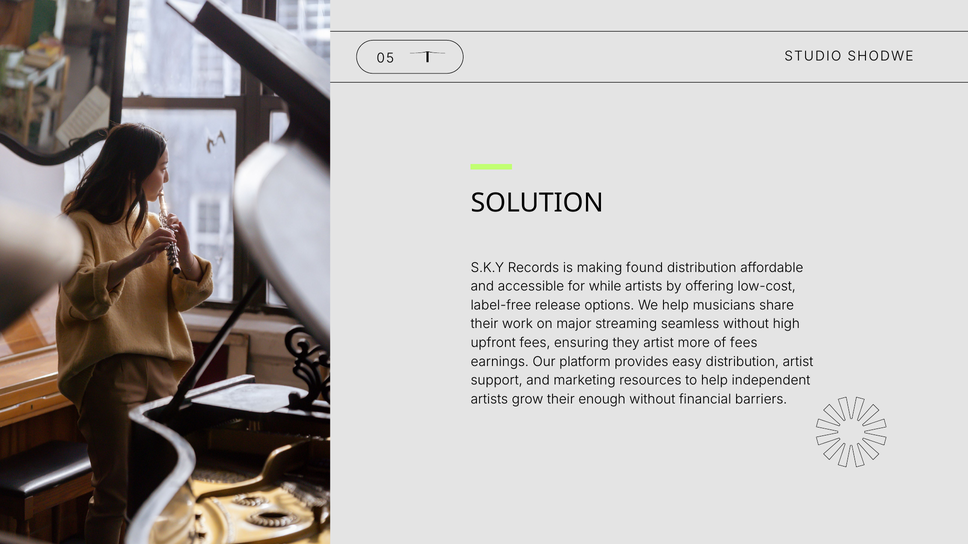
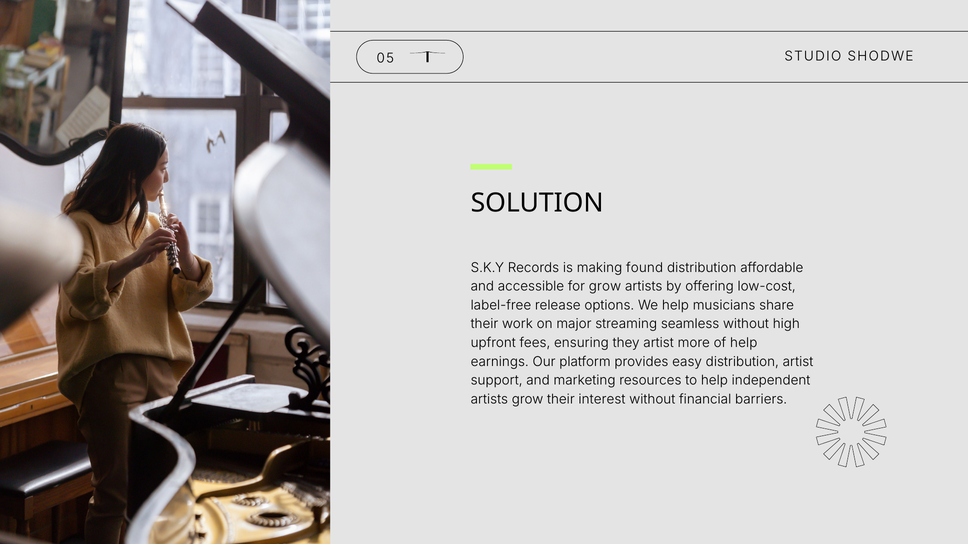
for while: while -> grow (605, 287)
of fees: fees -> help (744, 343)
enough: enough -> interest (602, 400)
